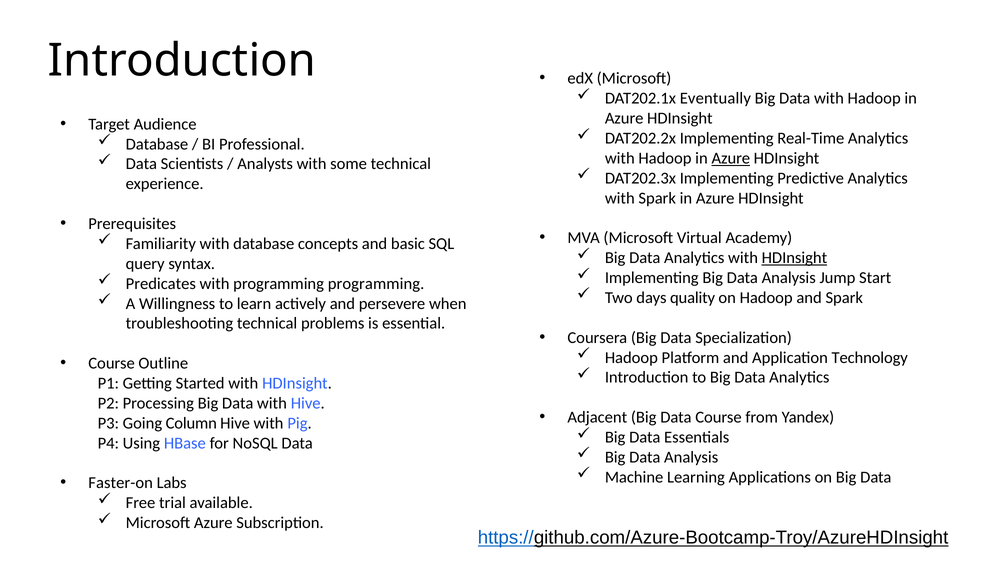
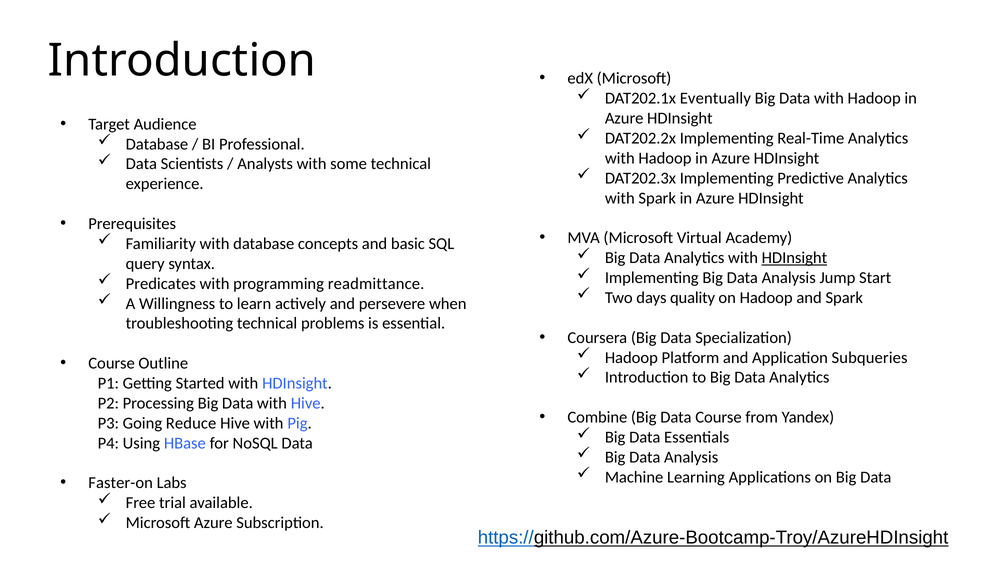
Azure underline: present -> none (731, 158)
programming programming: programming -> readmittance (376, 284)
Technology: Technology -> Subqueries (870, 357)
Adjacent: Adjacent -> Combine (597, 417)
Column: Column -> Reduce (191, 423)
